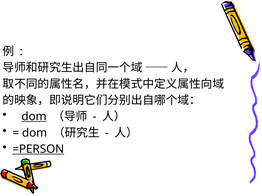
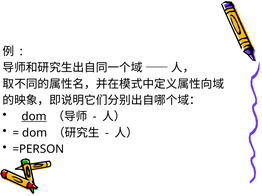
=PERSON underline: present -> none (38, 149)
